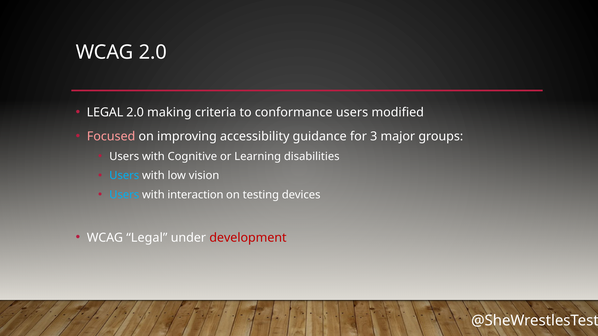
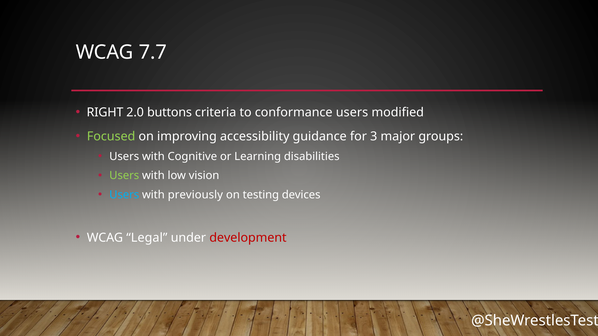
WCAG 2.0: 2.0 -> 7.7 (153, 52)
LEGAL: LEGAL -> RIGHT (105, 112)
making: making -> buttons (170, 112)
Focused colour: pink -> light green (111, 137)
Users colour: light blue -> light green (124, 176)
interaction: interaction -> previously (195, 195)
